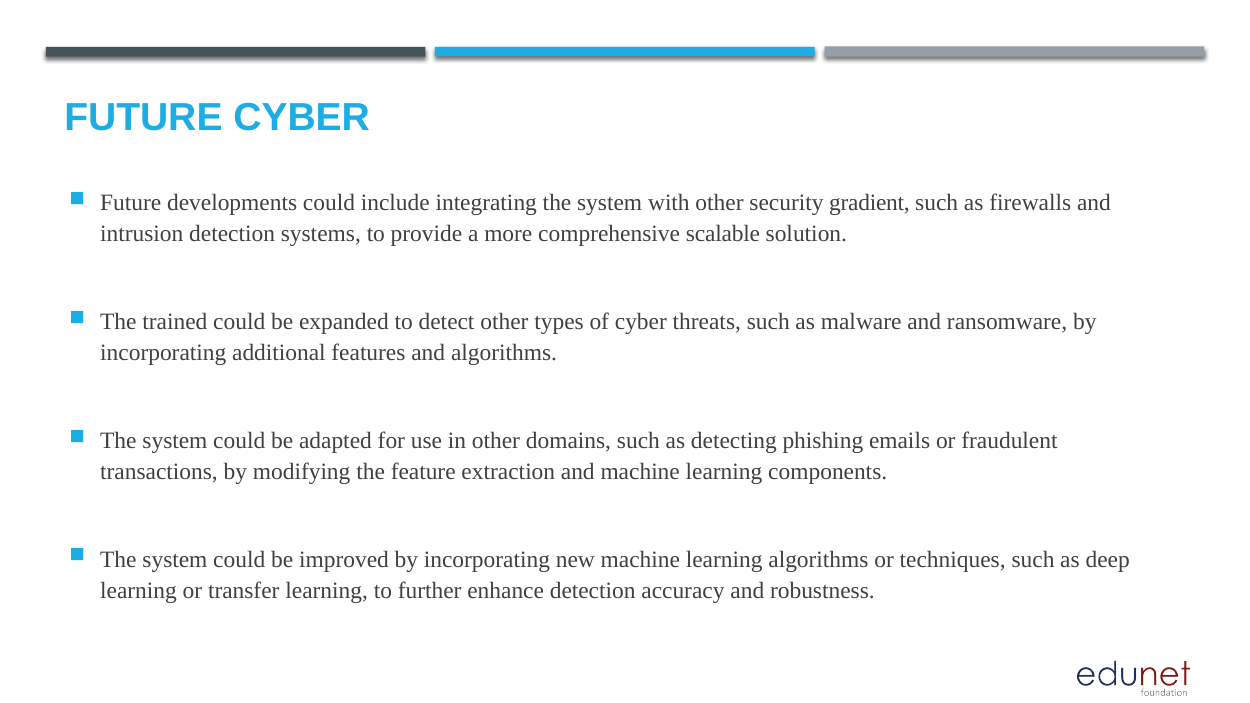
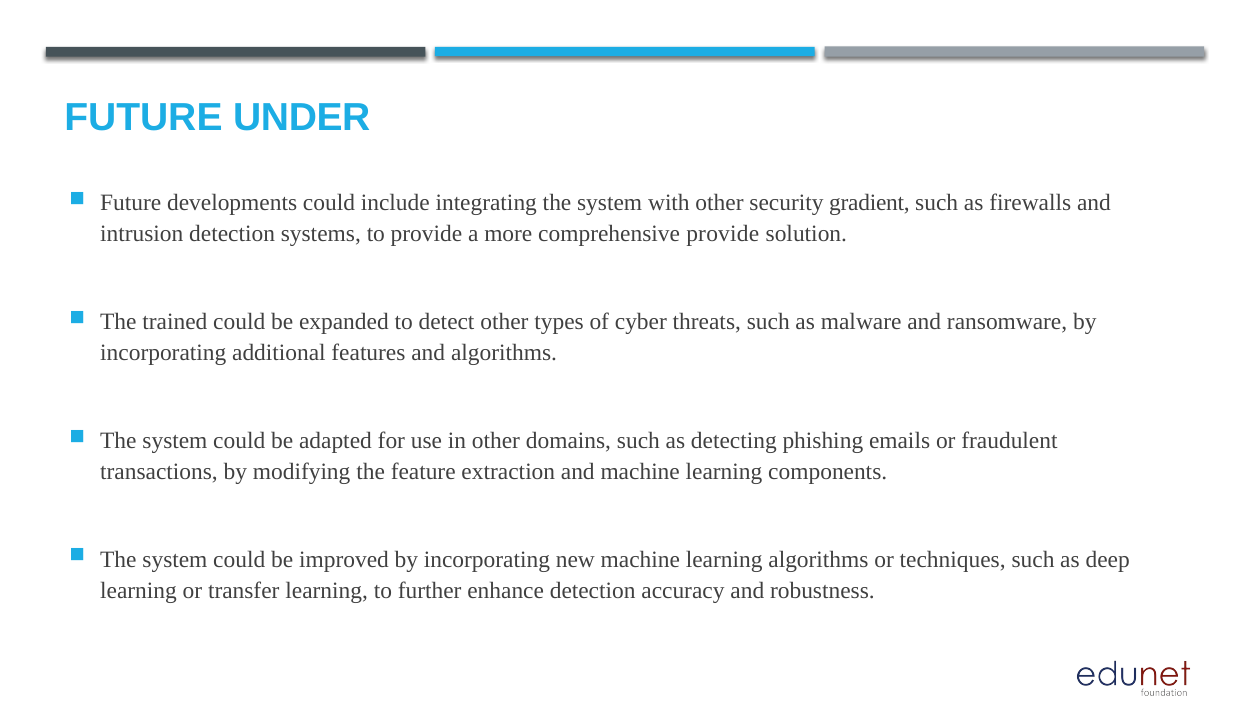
FUTURE CYBER: CYBER -> UNDER (302, 117)
comprehensive scalable: scalable -> provide (723, 234)
